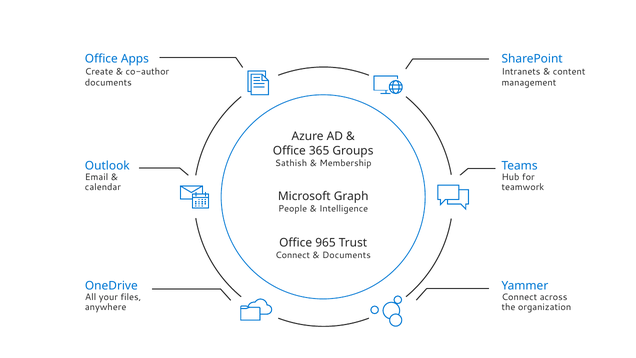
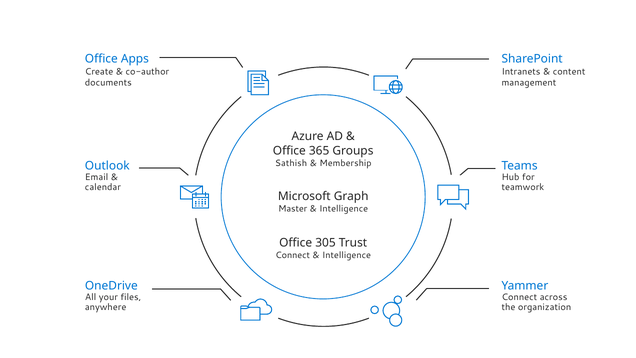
People: People -> Master (293, 209)
965: 965 -> 305 (326, 243)
Documents: Documents -> Intelligence (347, 255)
